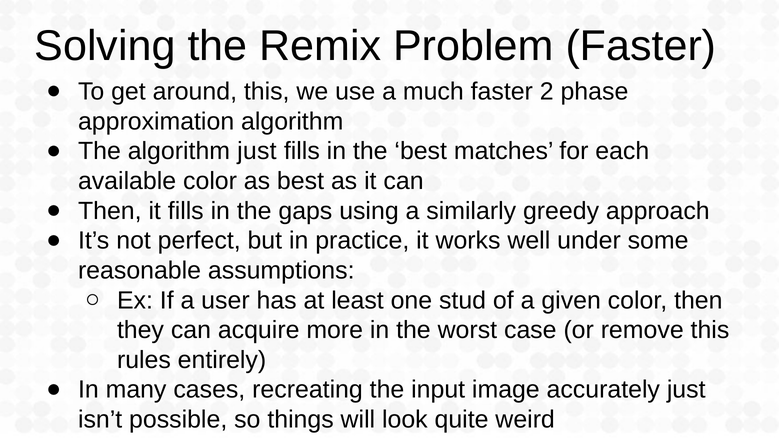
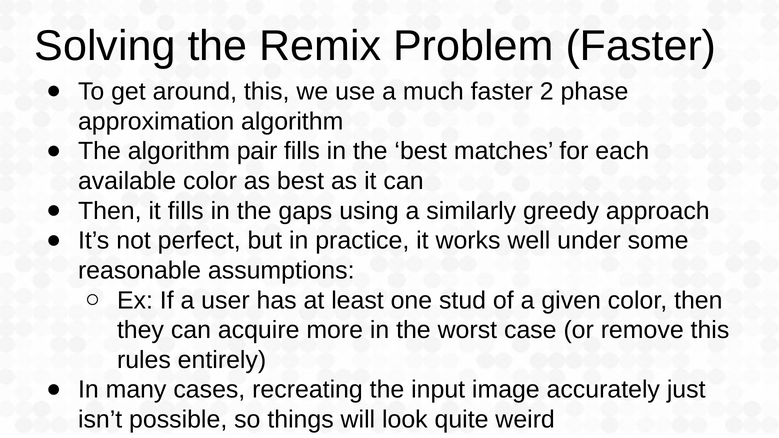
algorithm just: just -> pair (257, 151)
